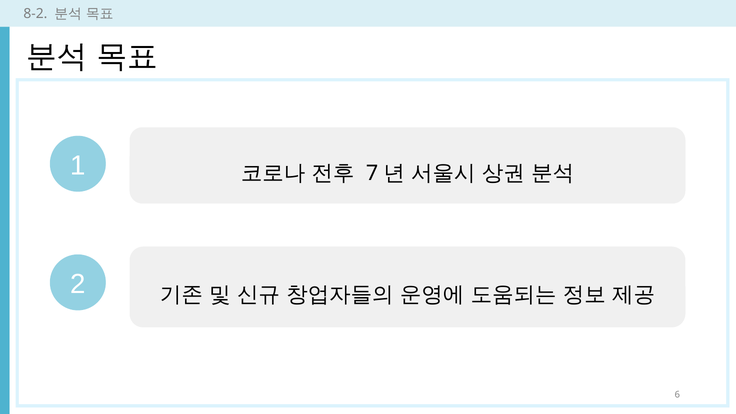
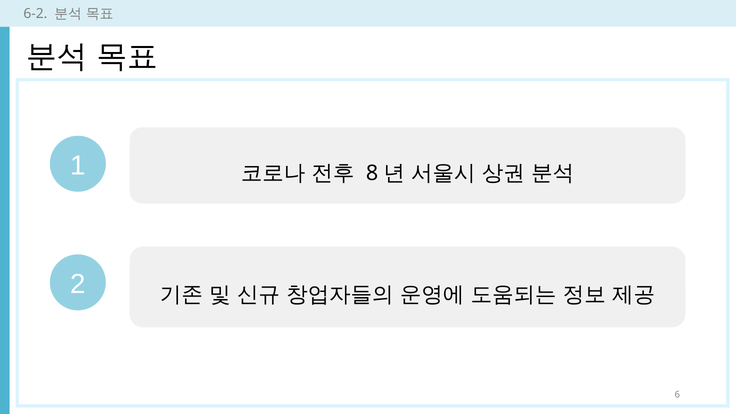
8-2: 8-2 -> 6-2 (35, 14)
7: 7 -> 8 (372, 173)
